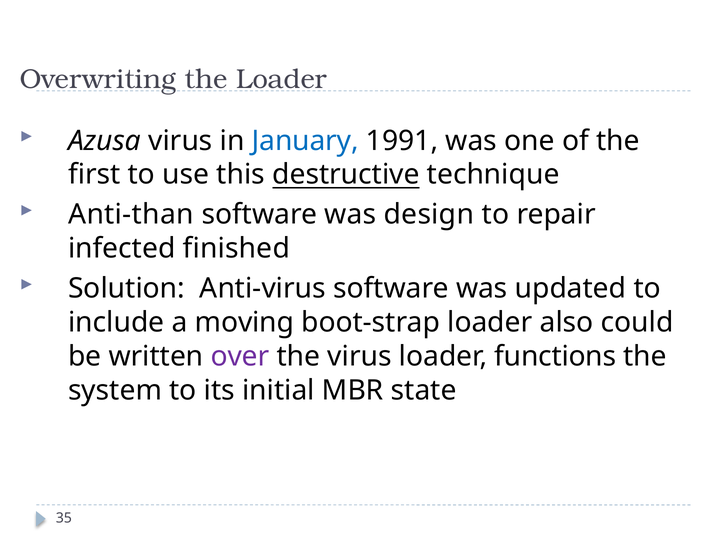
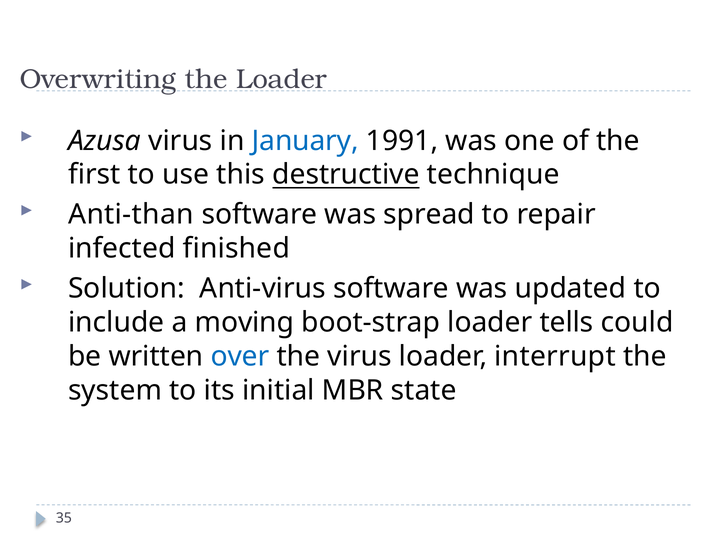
design: design -> spread (429, 215)
also: also -> tells (567, 323)
over colour: purple -> blue (240, 357)
functions: functions -> interrupt (555, 357)
